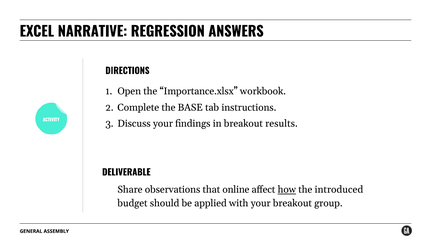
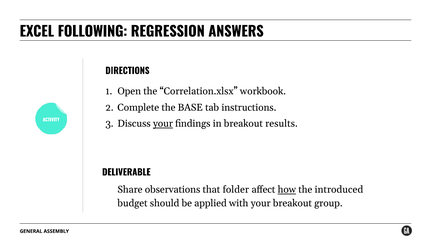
NARRATIVE: NARRATIVE -> FOLLOWING (93, 32)
Importance.xlsx: Importance.xlsx -> Correlation.xlsx (199, 92)
your underline: none -> present (163, 124)
online: online -> folder (236, 190)
